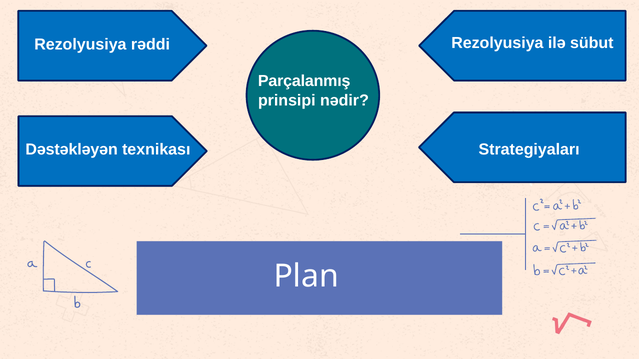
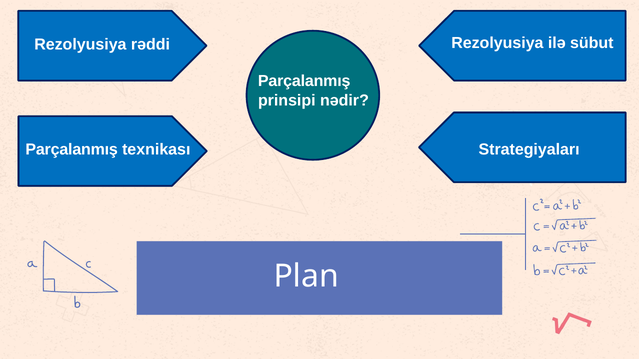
Dəstəkləyən: Dəstəkləyən -> Parçalanmış (72, 150)
